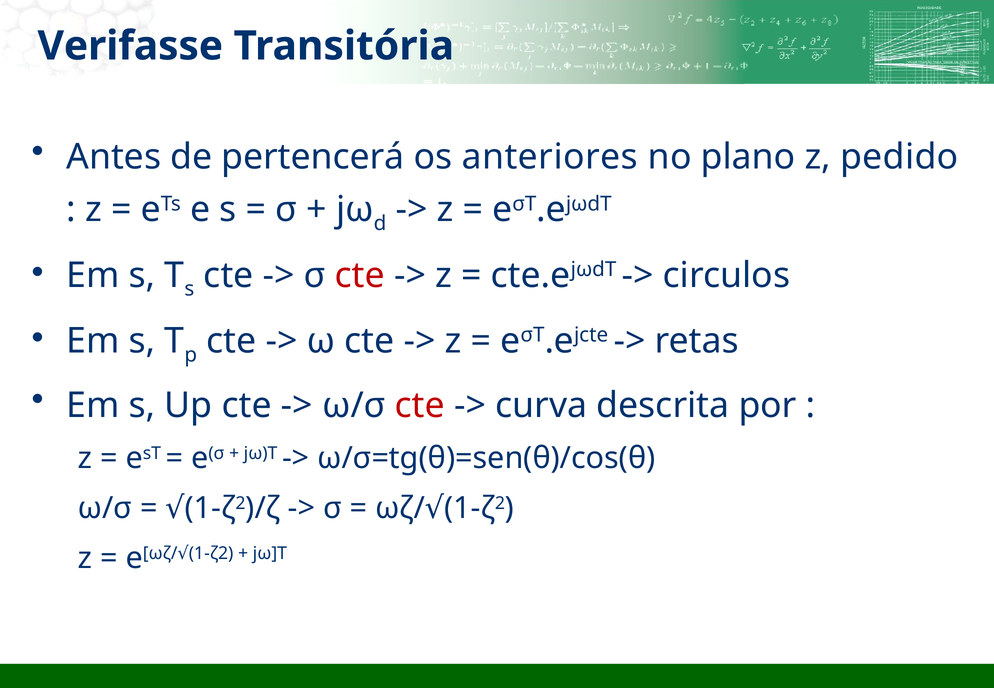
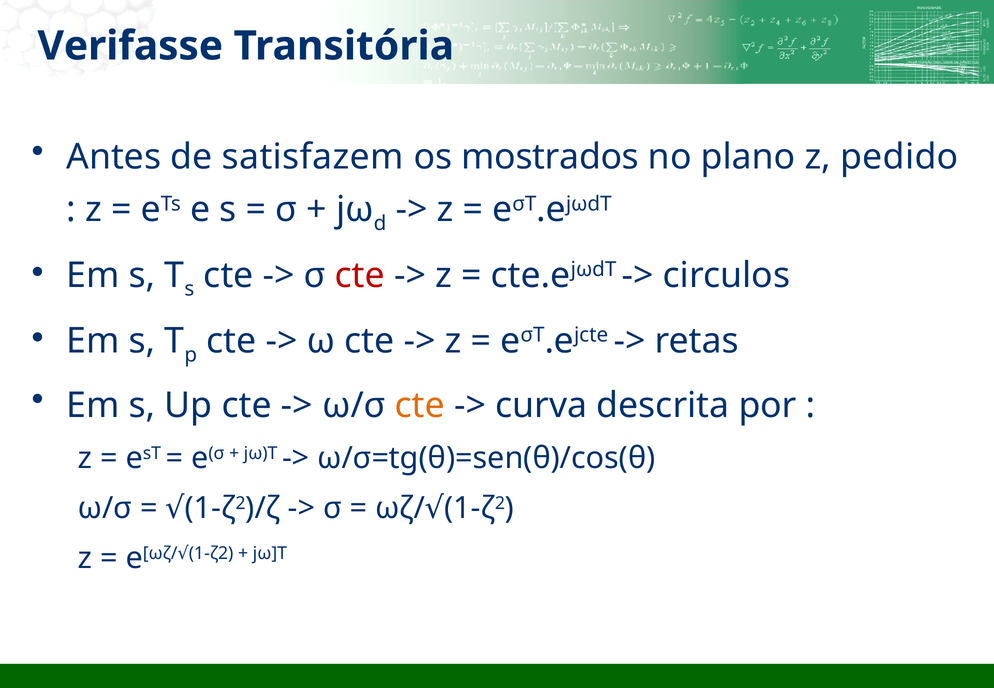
pertencerá: pertencerá -> satisfazem (313, 157)
anteriores: anteriores -> mostrados (550, 157)
cte colour: red -> orange (420, 405)
